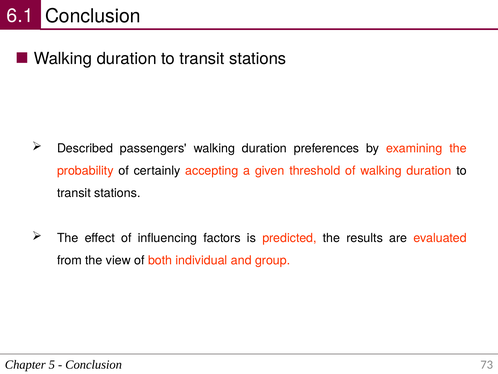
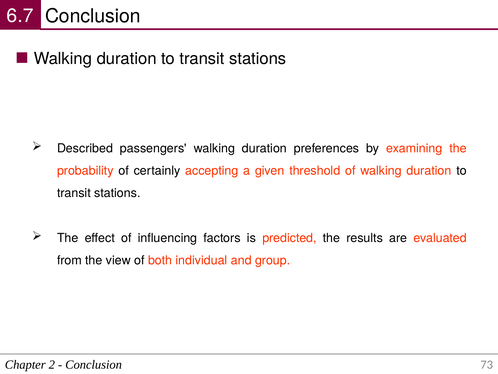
6.1: 6.1 -> 6.7 (20, 16)
5: 5 -> 2 (52, 364)
